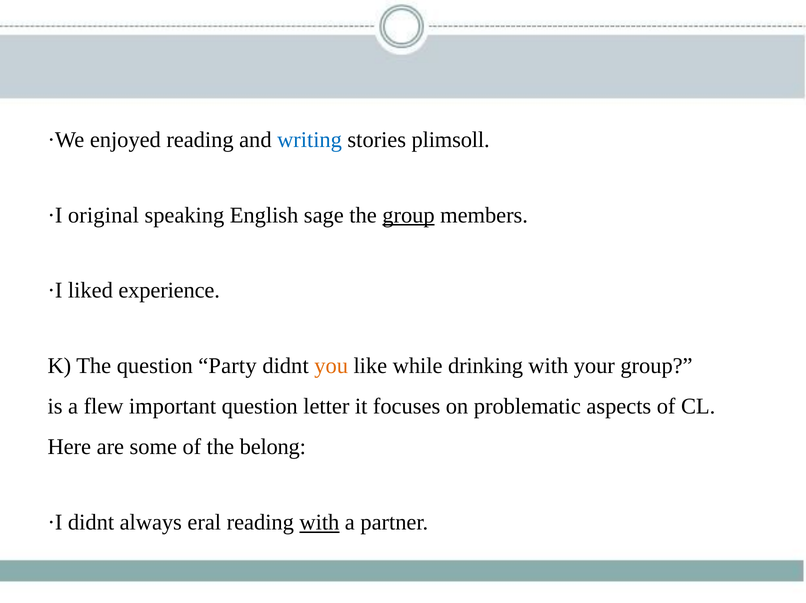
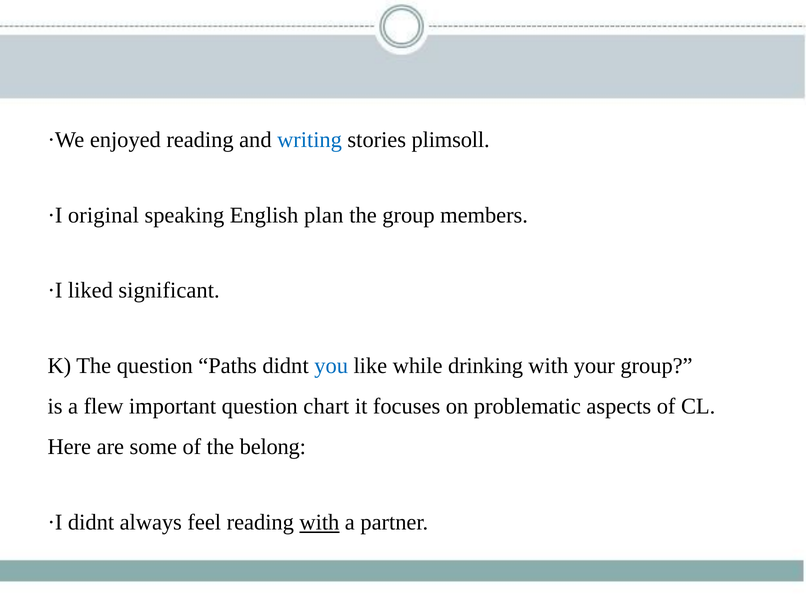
sage: sage -> plan (324, 215)
group underline: present -> none (409, 215)
experience: experience -> significant (169, 291)
Party: Party -> Paths (228, 366)
you colour: orange -> blue (331, 366)
letter: letter -> chart (326, 406)
eral: eral -> feel (204, 522)
